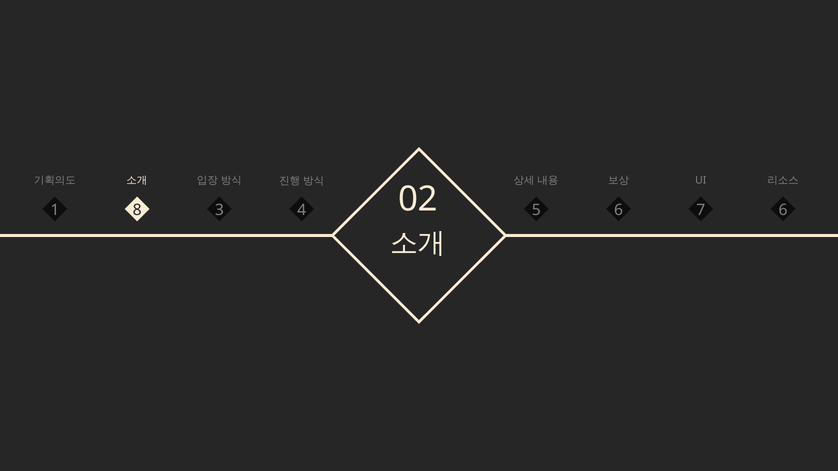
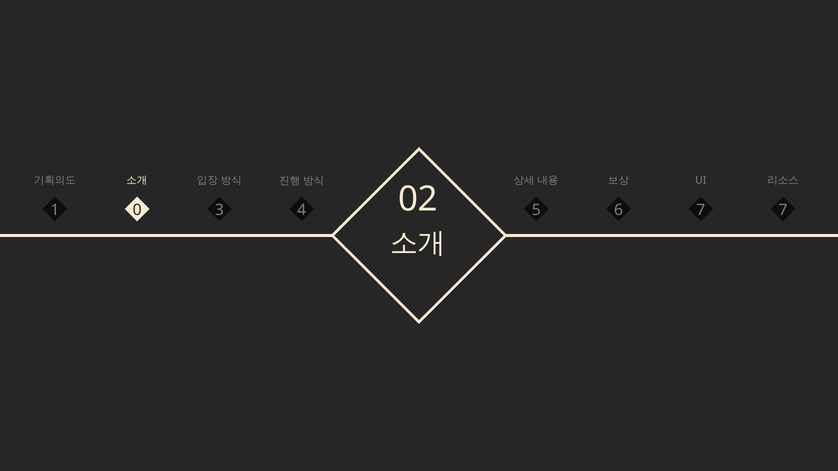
8: 8 -> 0 (137, 210)
4 6: 6 -> 7 (783, 210)
